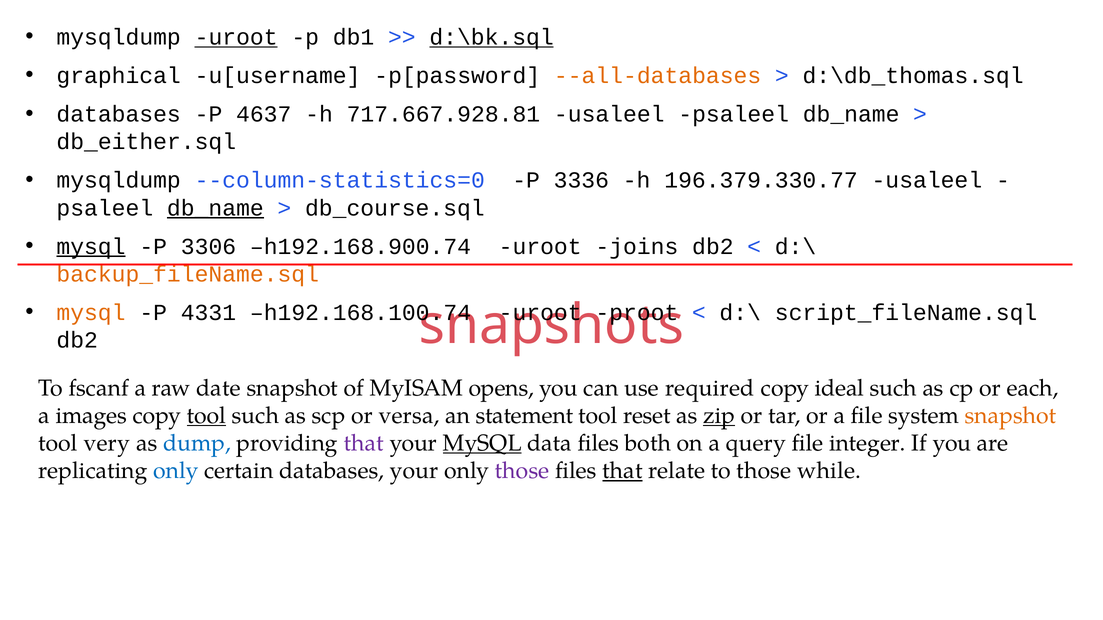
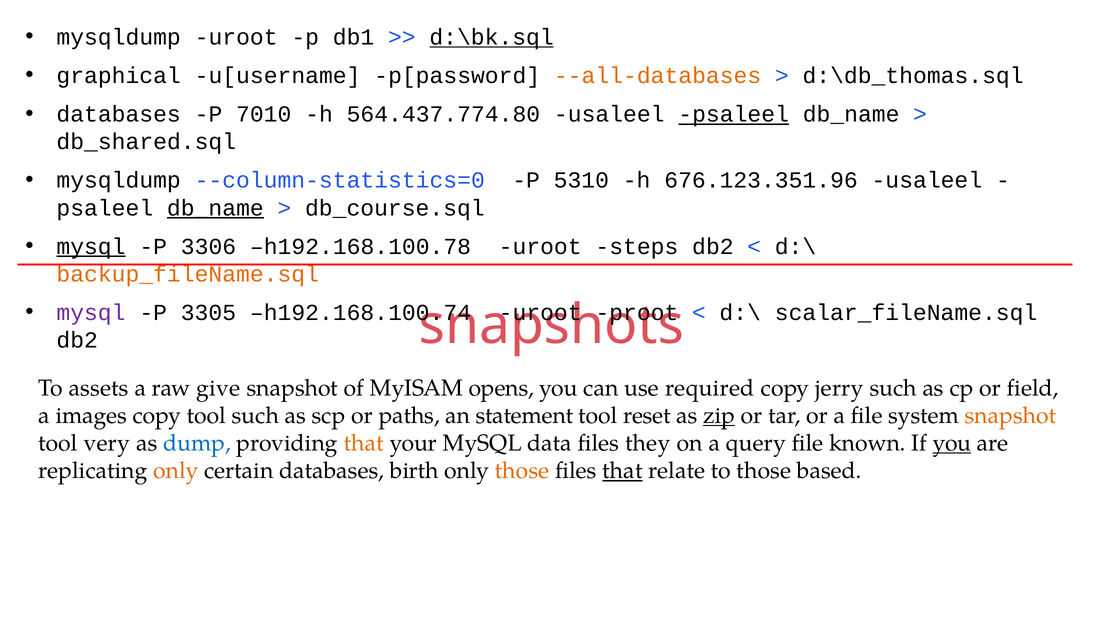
uroot underline: present -> none (236, 37)
4637: 4637 -> 7010 (264, 114)
717.667.928.81: 717.667.928.81 -> 564.437.774.80 (443, 114)
psaleel underline: none -> present (734, 114)
db_either.sql: db_either.sql -> db_shared.sql (146, 142)
3336: 3336 -> 5310 (581, 180)
196.379.330.77: 196.379.330.77 -> 676.123.351.96 (761, 180)
h192.168.900.74: h192.168.900.74 -> h192.168.100.78 (361, 247)
joins: joins -> steps (637, 247)
mysql colour: orange -> purple (91, 313)
4331: 4331 -> 3305 (208, 313)
script_fileName.sql: script_fileName.sql -> scalar_fileName.sql (906, 313)
fscanf: fscanf -> assets (99, 388)
date: date -> give (218, 388)
ideal: ideal -> jerry (839, 388)
each: each -> field (1033, 388)
tool underline: present -> none (206, 416)
versa: versa -> paths (409, 416)
that colour: purple -> orange (364, 443)
MySQL underline: present -> none (482, 443)
both: both -> they (648, 443)
integer: integer -> known (867, 443)
you underline: none -> present (952, 443)
only colour: blue -> orange (176, 471)
databases your: your -> birth (414, 471)
those colour: purple -> orange (522, 471)
while: while -> based (829, 471)
